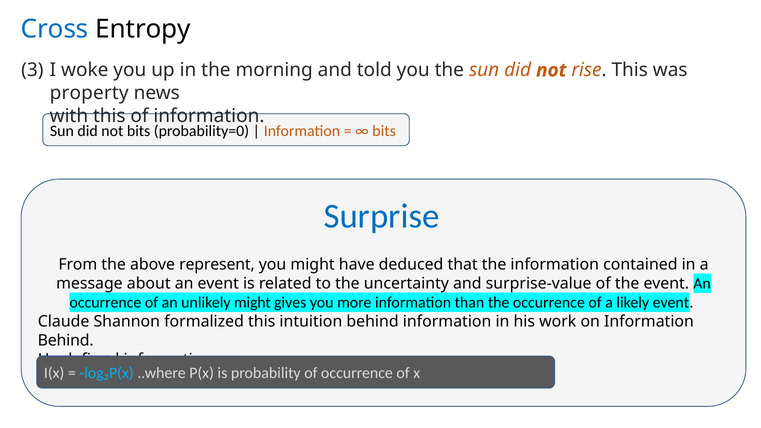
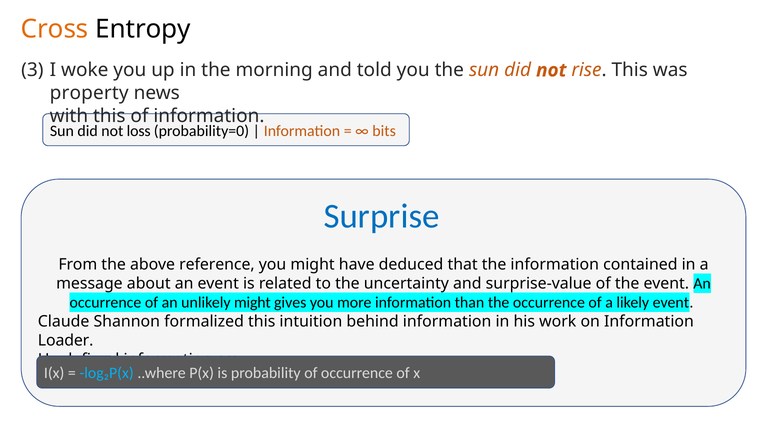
Cross colour: blue -> orange (55, 29)
not bits: bits -> loss (139, 131)
represent: represent -> reference (217, 265)
Behind: Behind -> Loader (66, 341)
